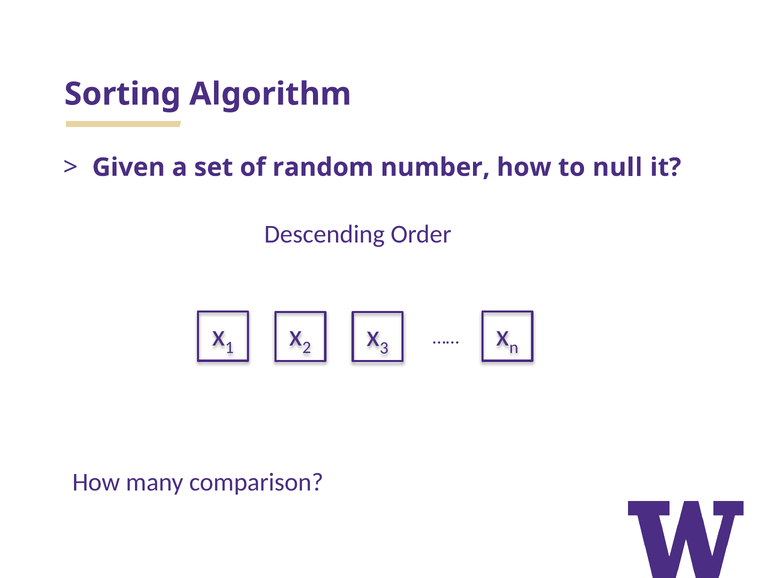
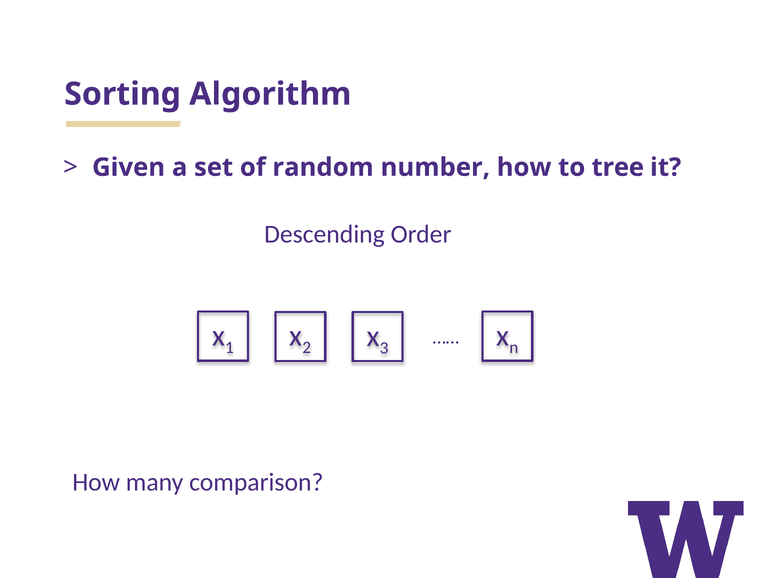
null: null -> tree (618, 167)
